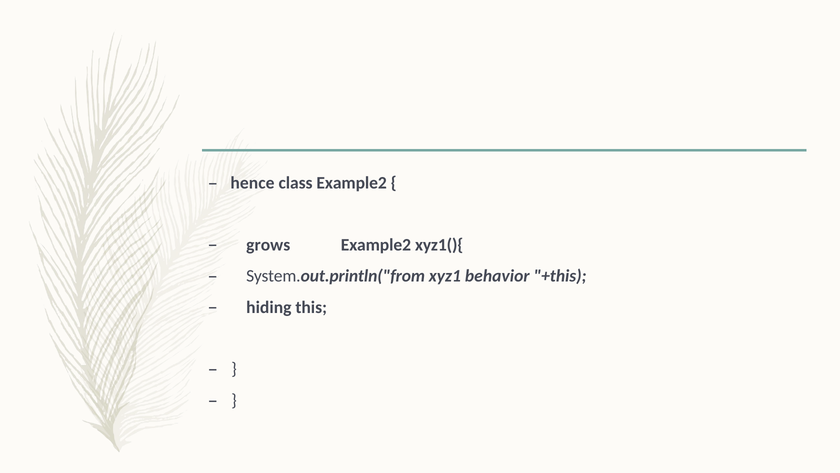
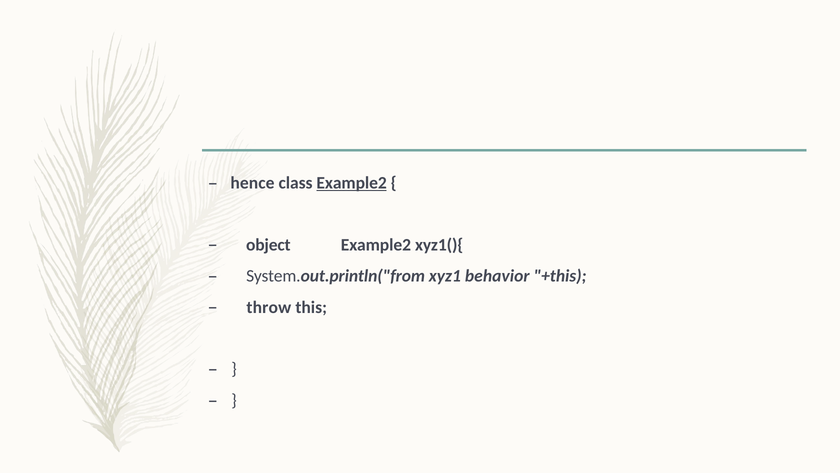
Example2 underline: none -> present (352, 183)
grows: grows -> object (268, 245)
hiding: hiding -> throw (269, 307)
